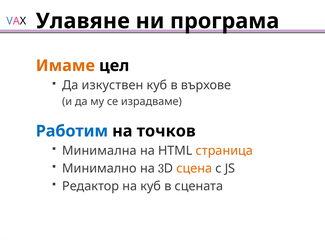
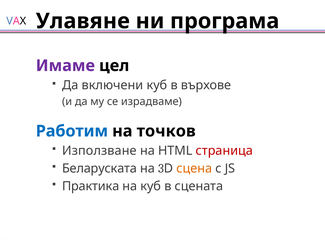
Имаме colour: orange -> purple (65, 66)
изкуствен: изкуствен -> включени (112, 85)
Минимална: Минимална -> Използване (99, 151)
страница colour: orange -> red (224, 151)
Минимално: Минимално -> Беларуската (100, 168)
Редактор: Редактор -> Практика (91, 186)
